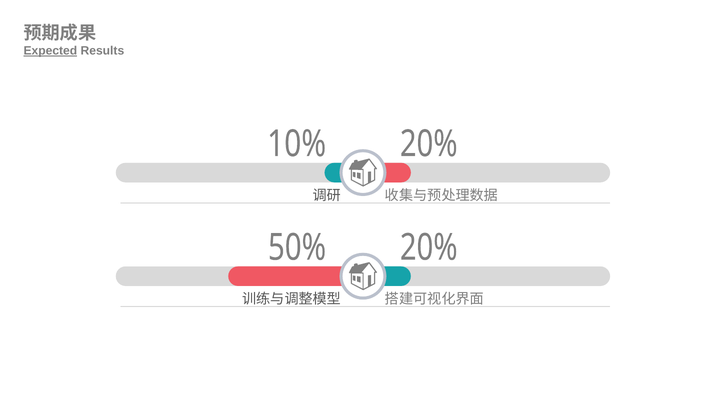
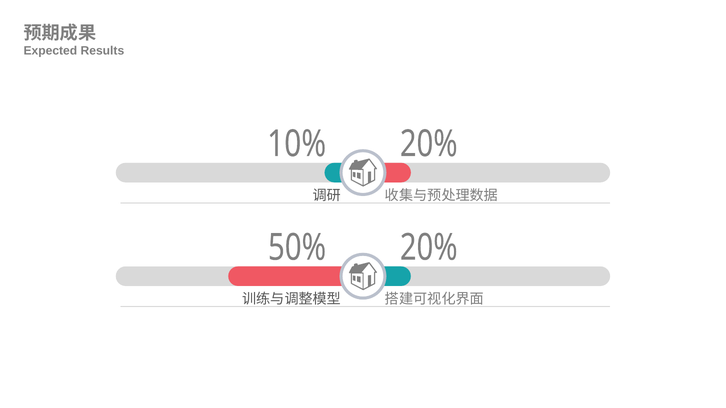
Expected underline: present -> none (50, 51)
